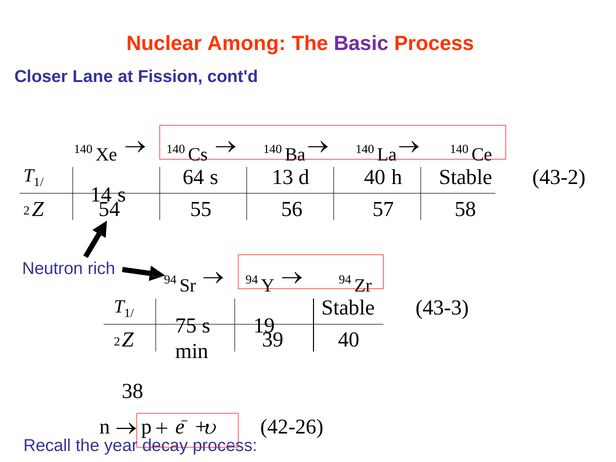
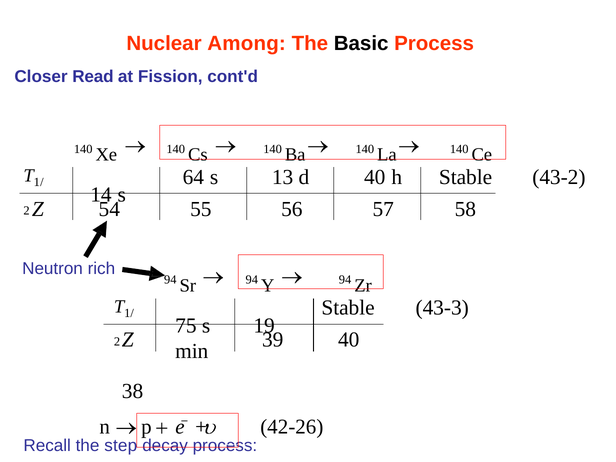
Basic colour: purple -> black (361, 44)
Lane: Lane -> Read (93, 77)
year: year -> step (121, 446)
